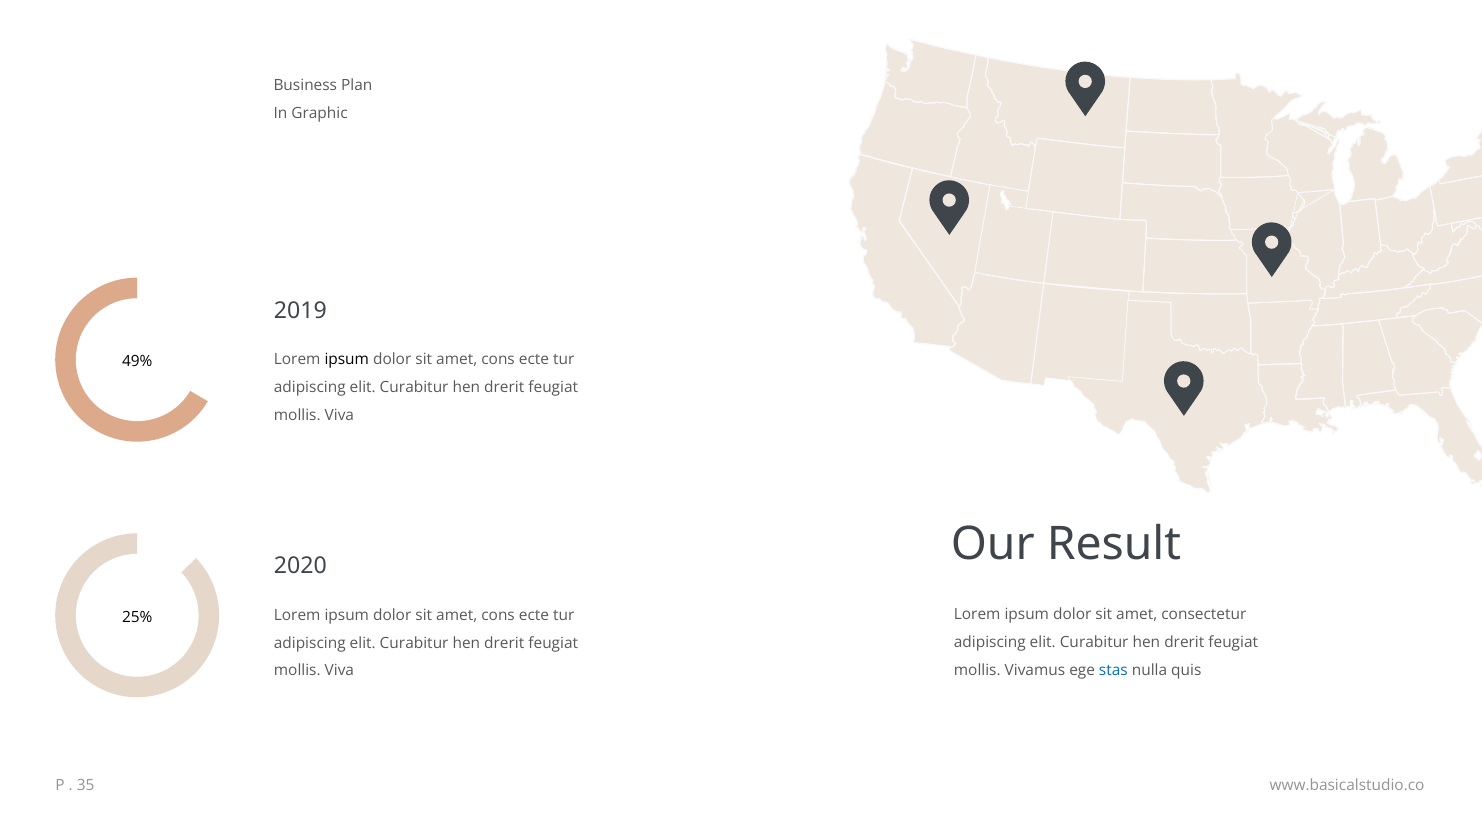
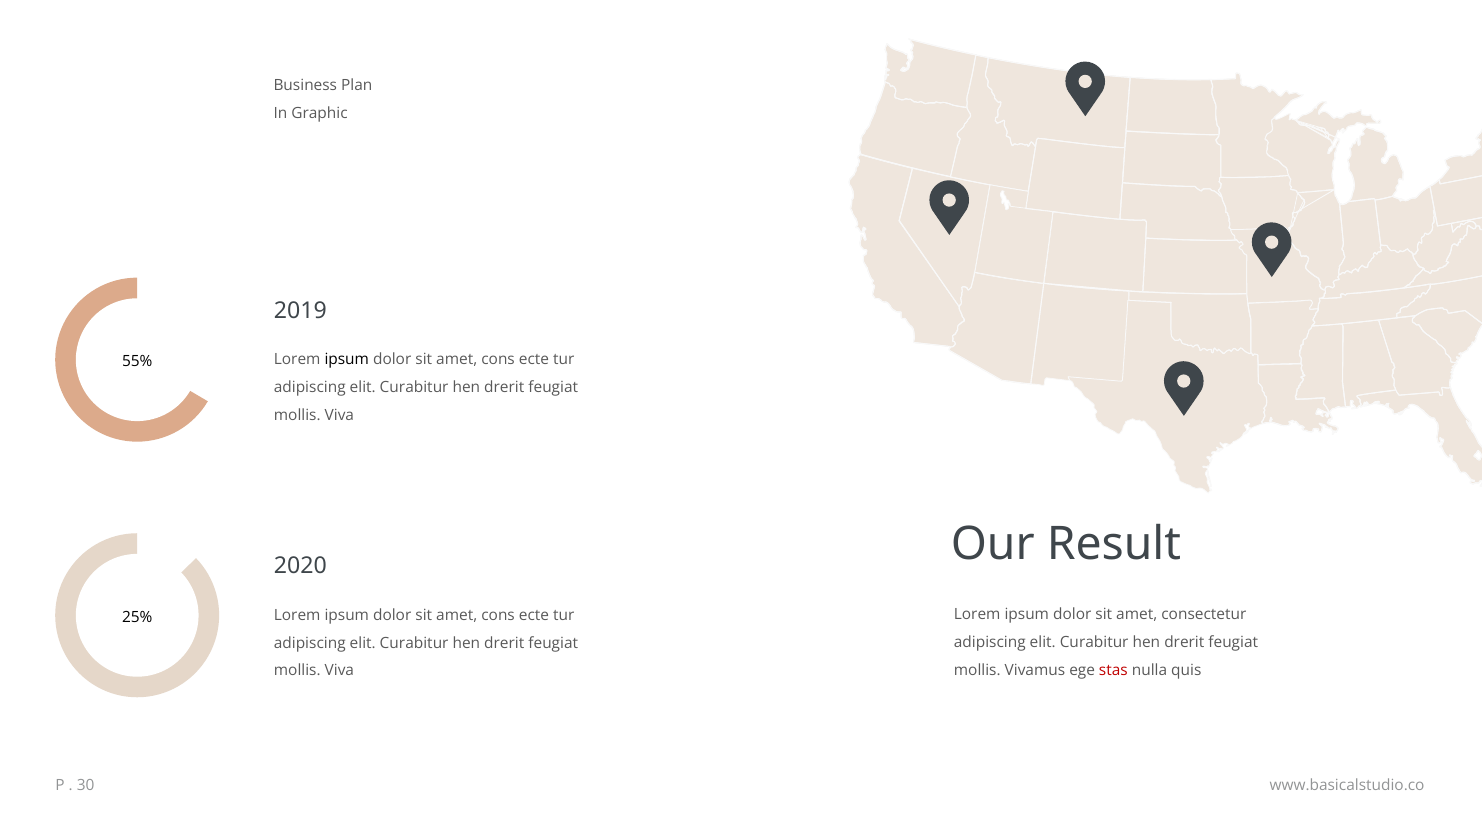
49%: 49% -> 55% (137, 361)
stas colour: blue -> red (1113, 670)
35: 35 -> 30 (86, 785)
